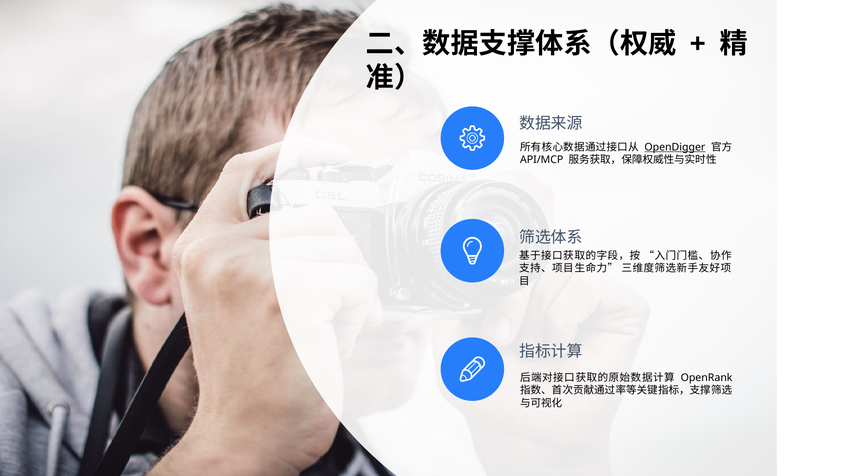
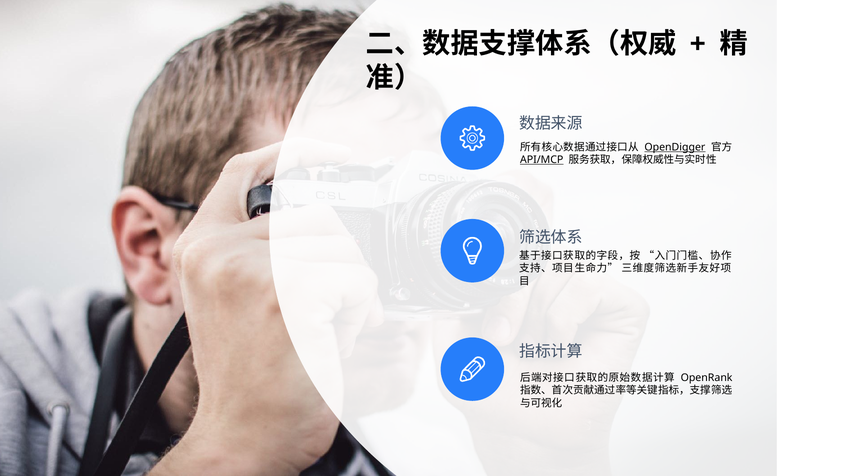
API/MCP underline: none -> present (542, 160)
